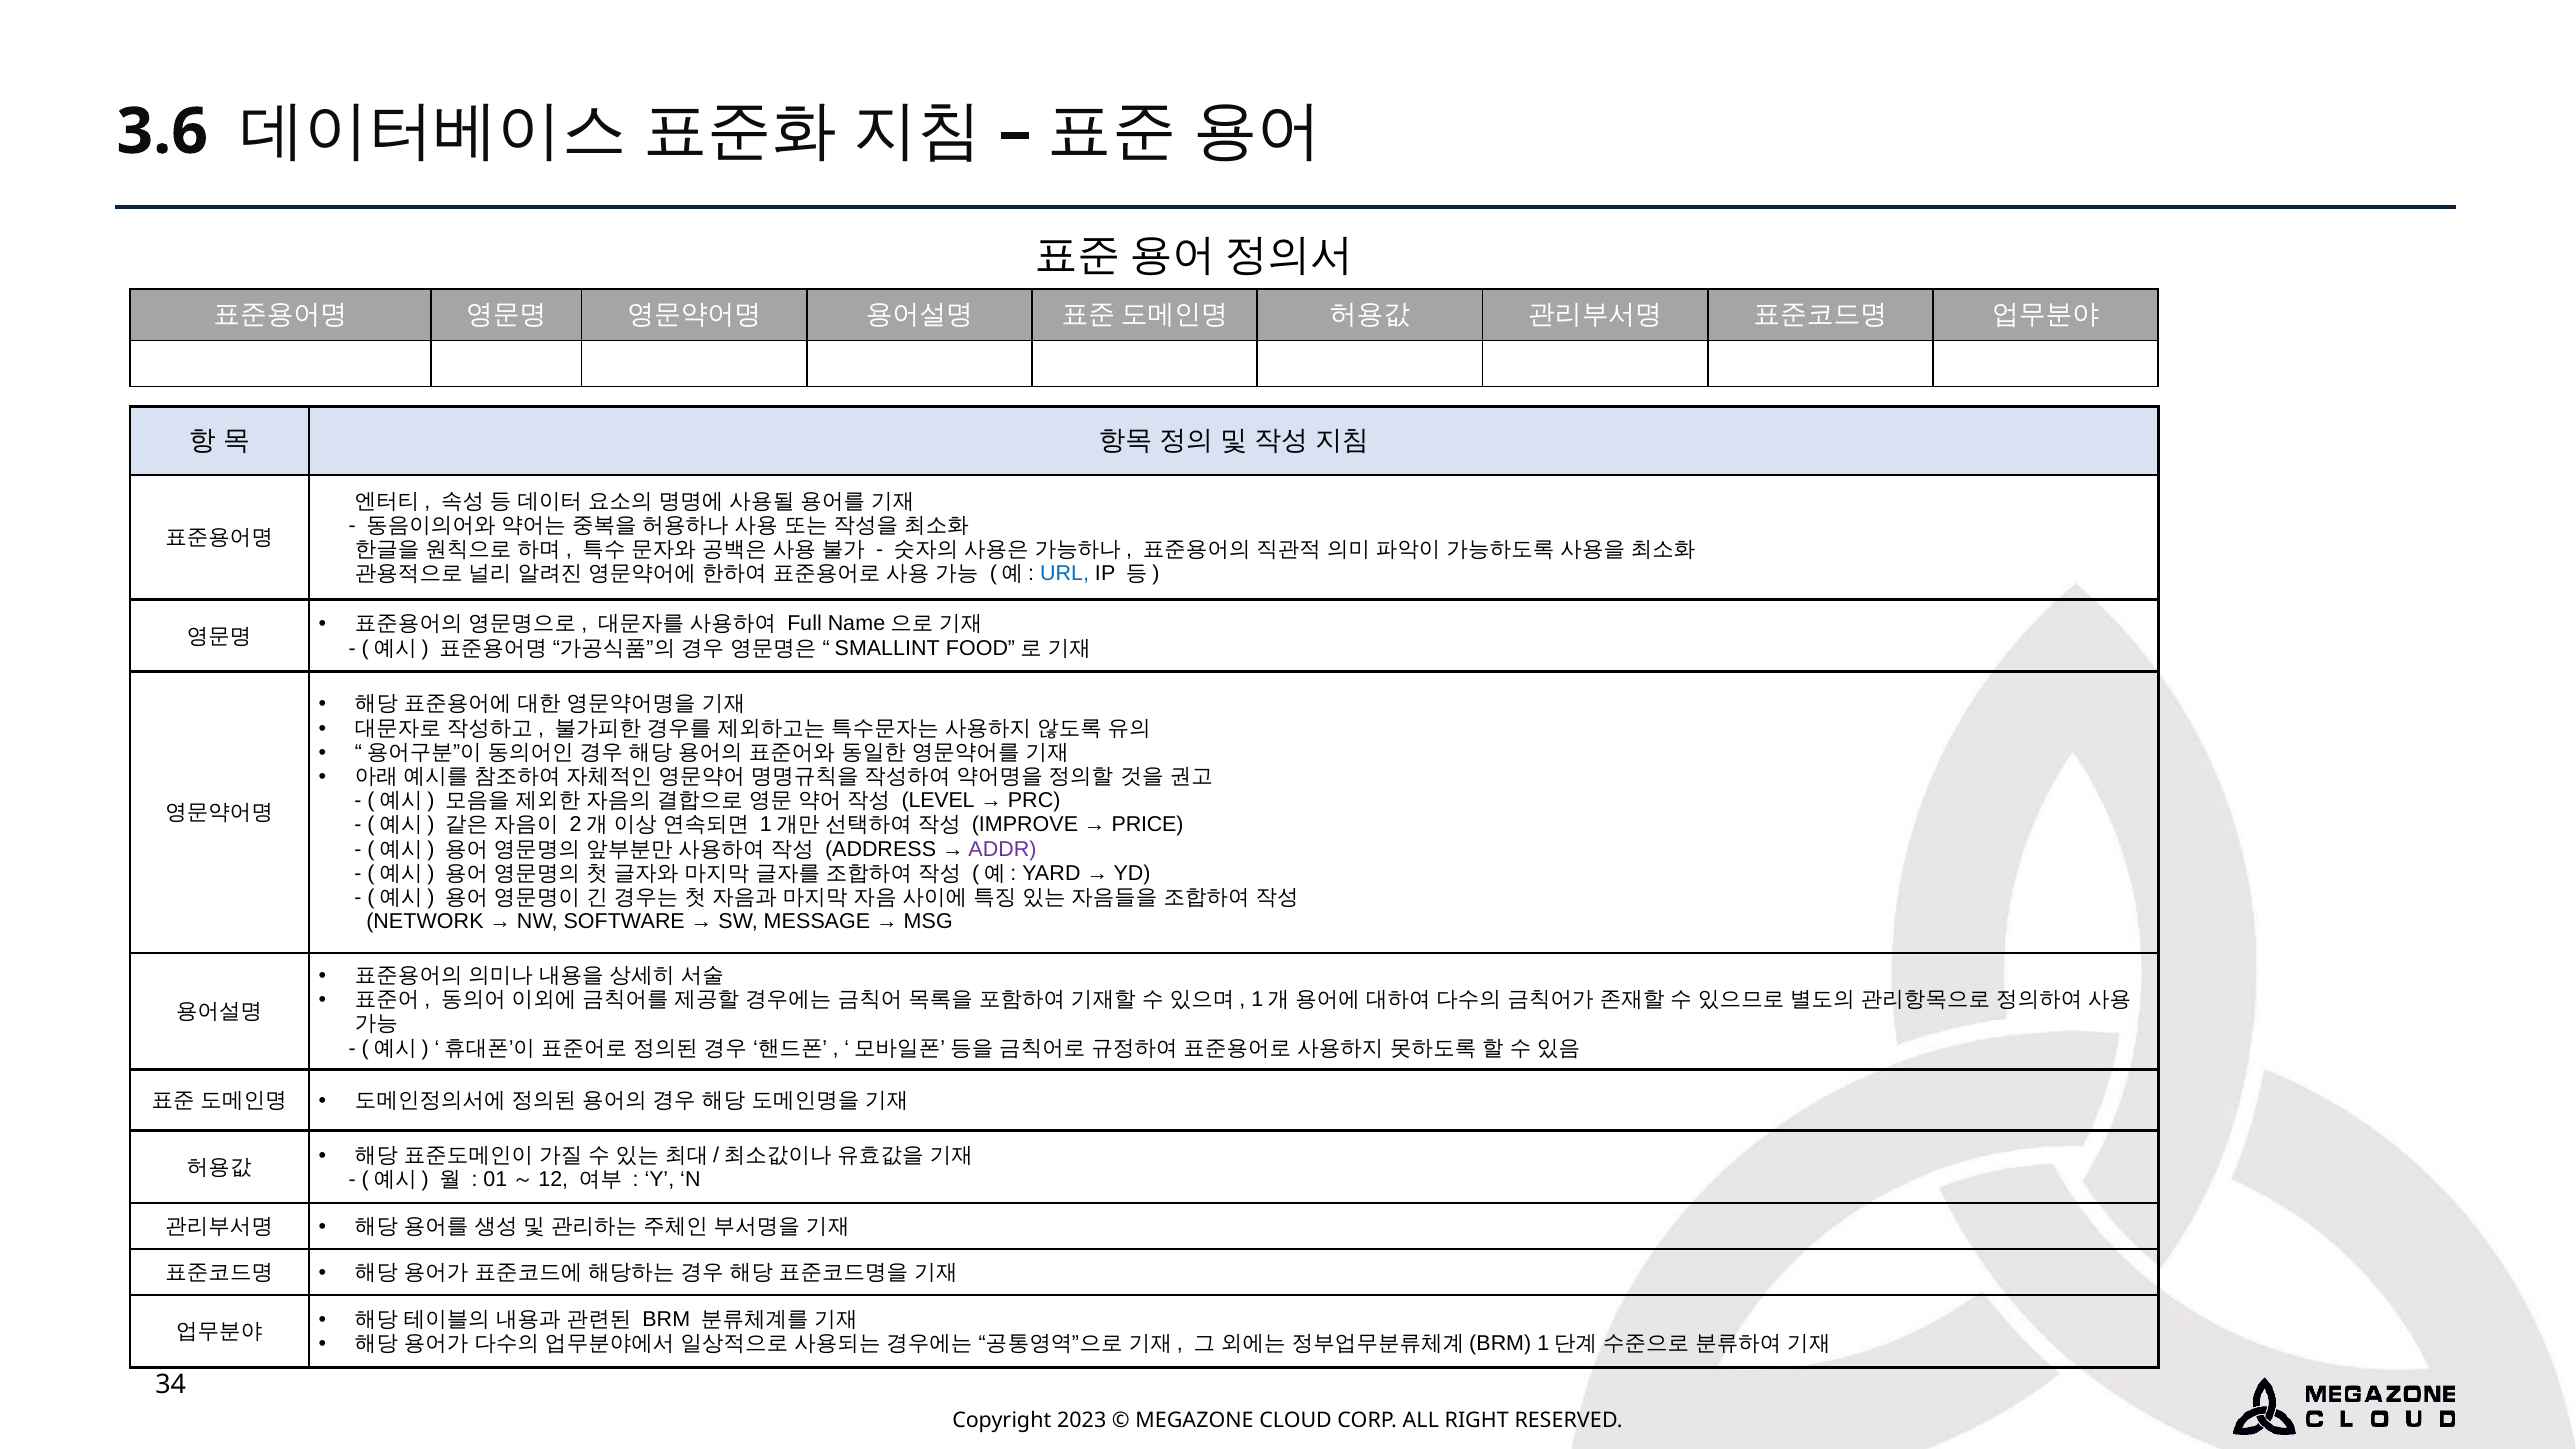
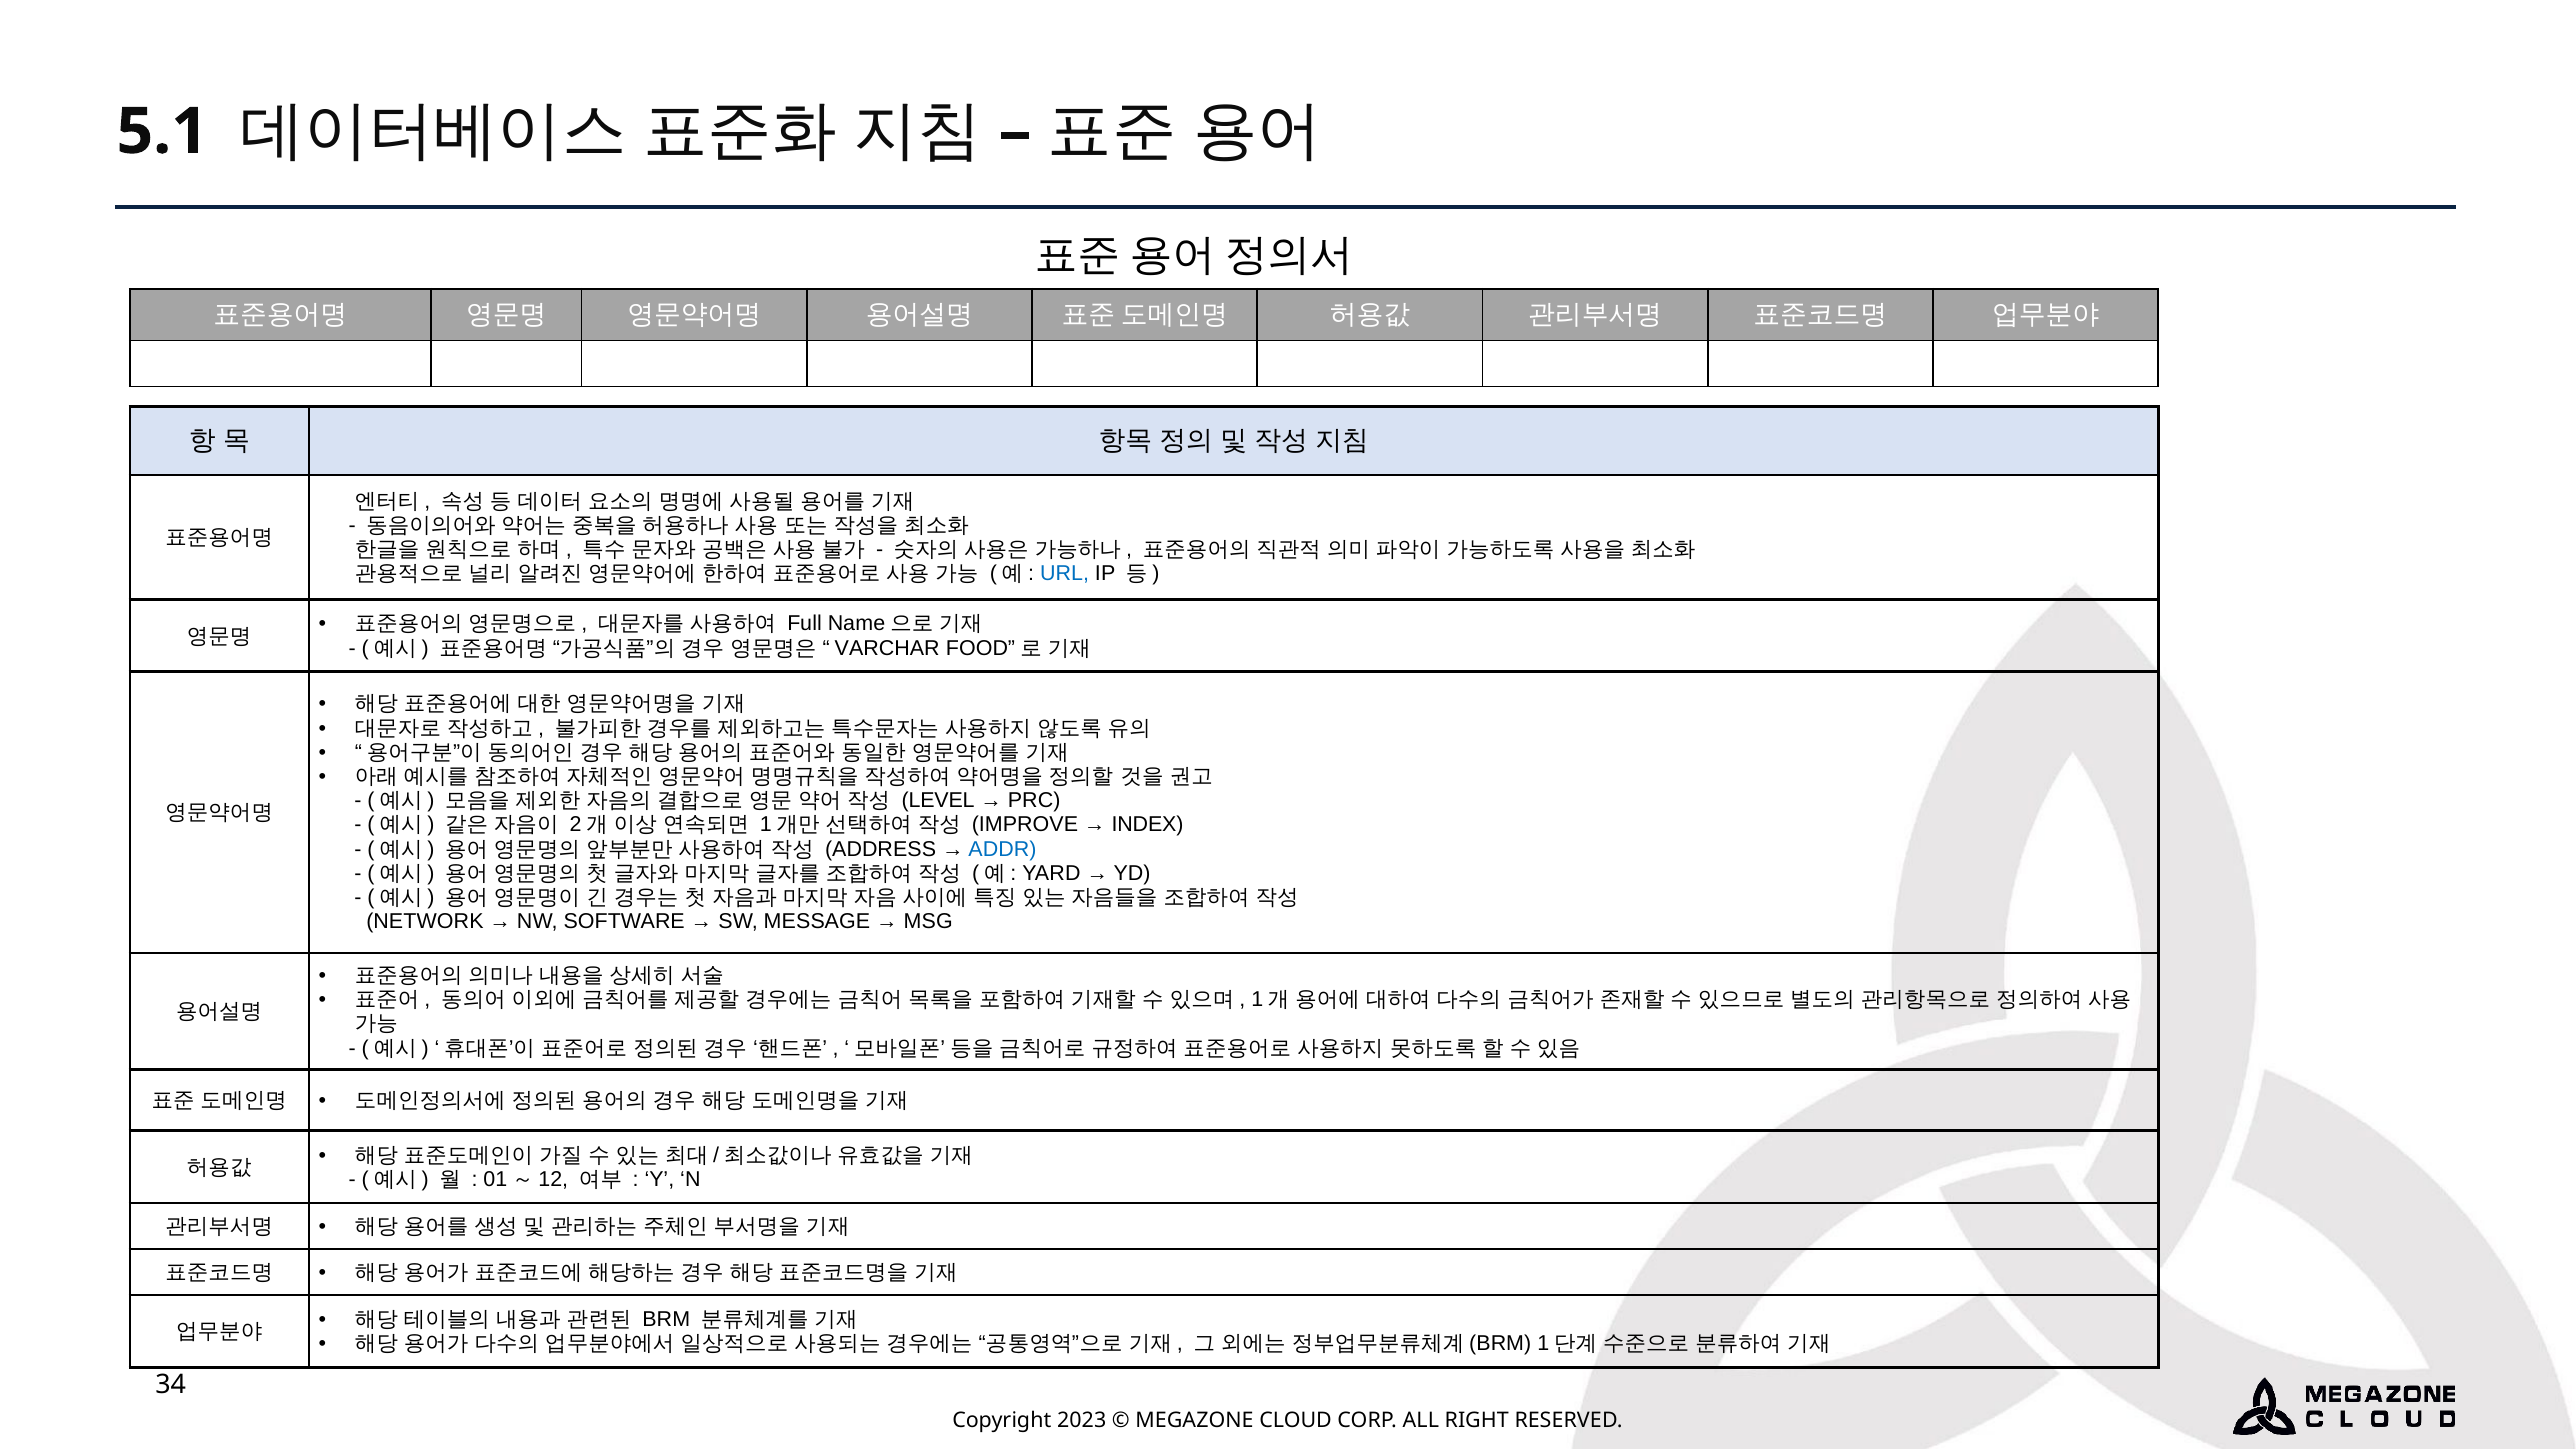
3.6: 3.6 -> 5.1 (162, 132)
SMALLINT: SMALLINT -> VARCHAR (887, 648)
PRICE: PRICE -> INDEX (1148, 825)
ADDR colour: purple -> blue (1002, 849)
